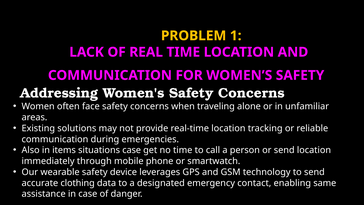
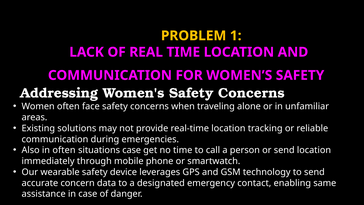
in items: items -> often (64, 150)
clothing: clothing -> concern (78, 183)
